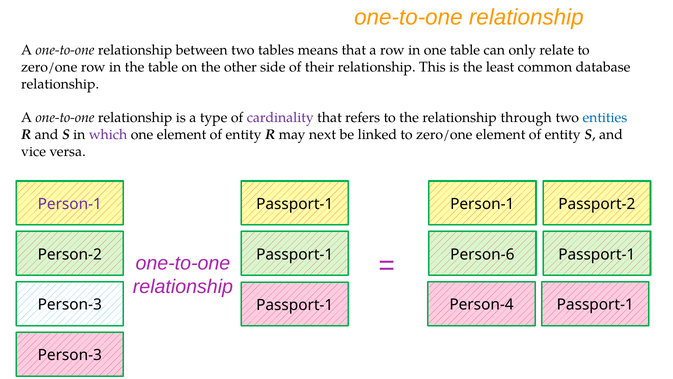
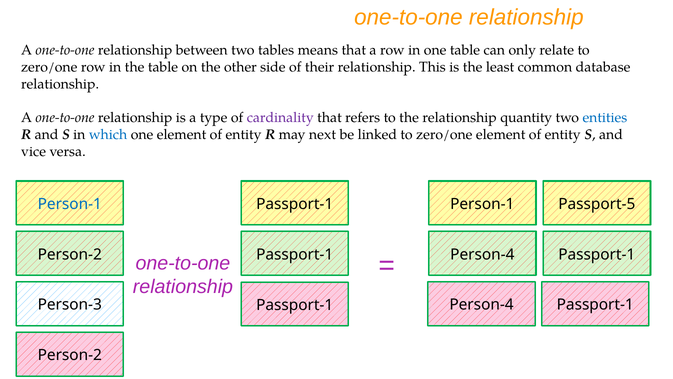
through: through -> quantity (526, 118)
which colour: purple -> blue (108, 135)
Person-1 colour: purple -> blue (70, 204)
Passport-2: Passport-2 -> Passport-5 (597, 204)
Person-2 Passport-1 Person-6: Person-6 -> Person-4 (482, 254)
Person-3: Person-3 -> Person-2 (70, 355)
